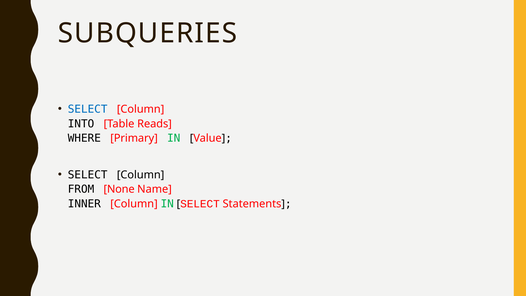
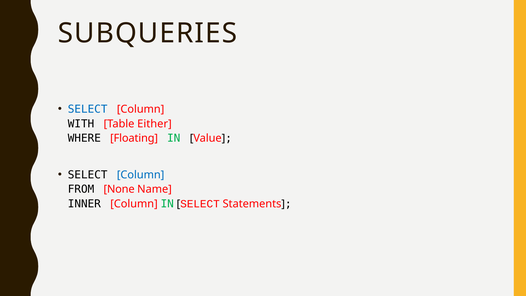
INTO: INTO -> WITH (81, 124)
Reads: Reads -> Either (154, 124)
Primary: Primary -> Floating (134, 138)
Column colour: black -> blue (141, 175)
